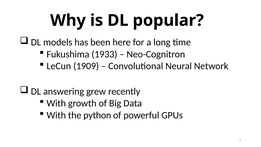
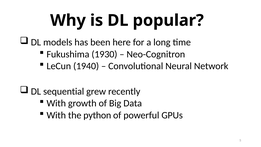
1933: 1933 -> 1930 (104, 54)
1909: 1909 -> 1940 (86, 66)
answering: answering -> sequential (64, 91)
